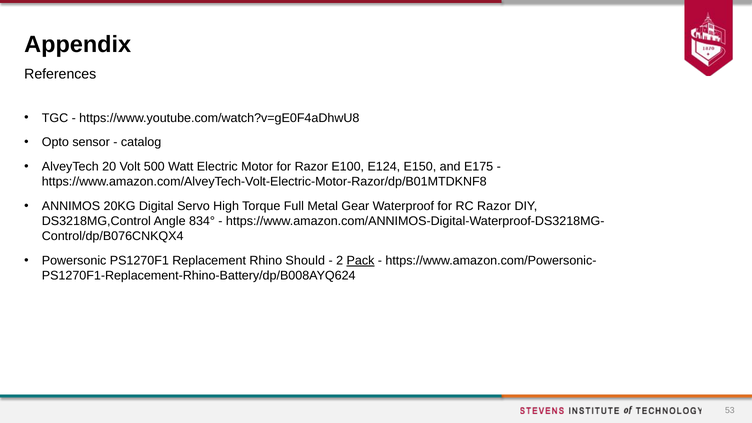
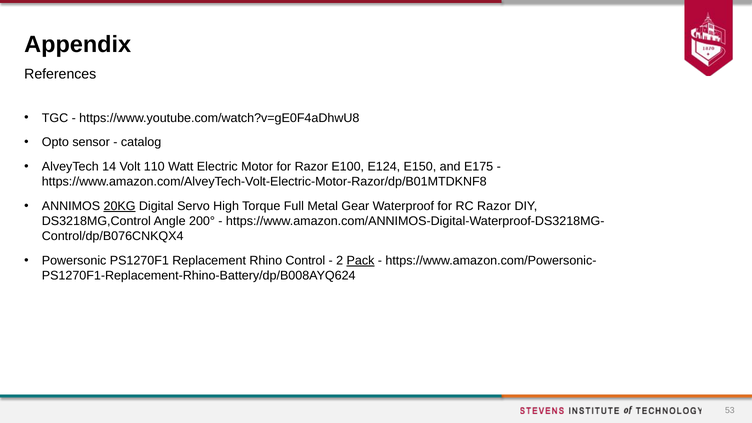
20: 20 -> 14 (109, 167)
500: 500 -> 110 (154, 167)
20KG underline: none -> present (120, 206)
834°: 834° -> 200° (202, 221)
Should: Should -> Control (305, 261)
